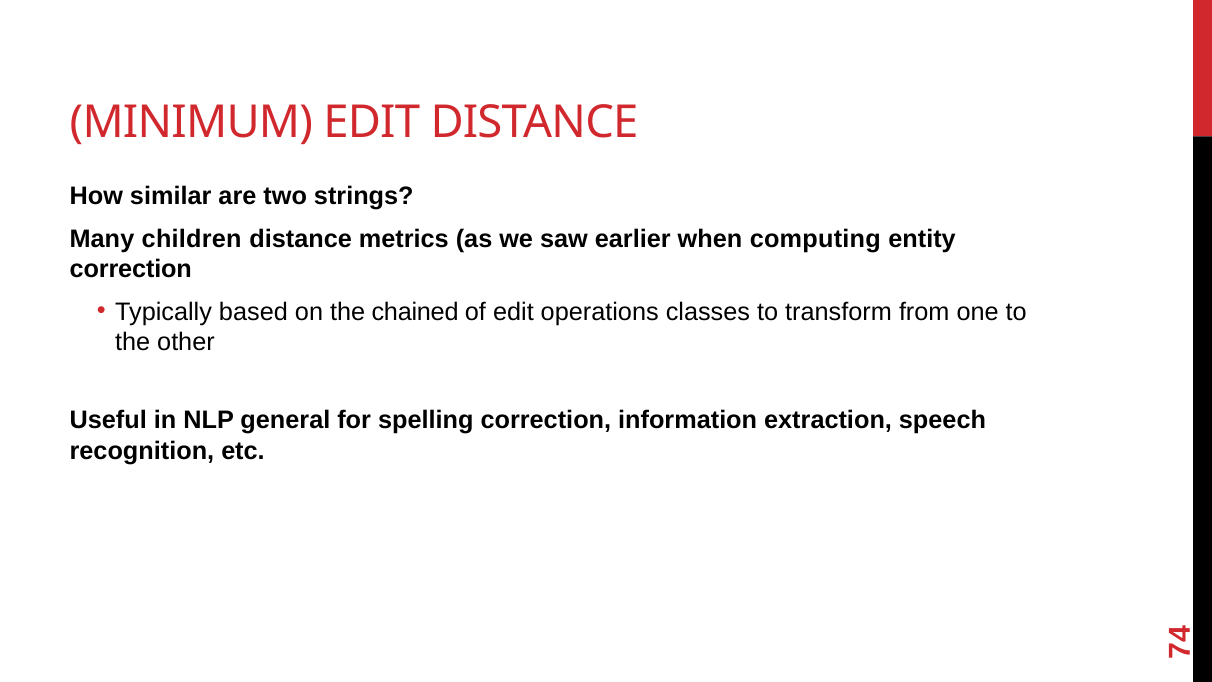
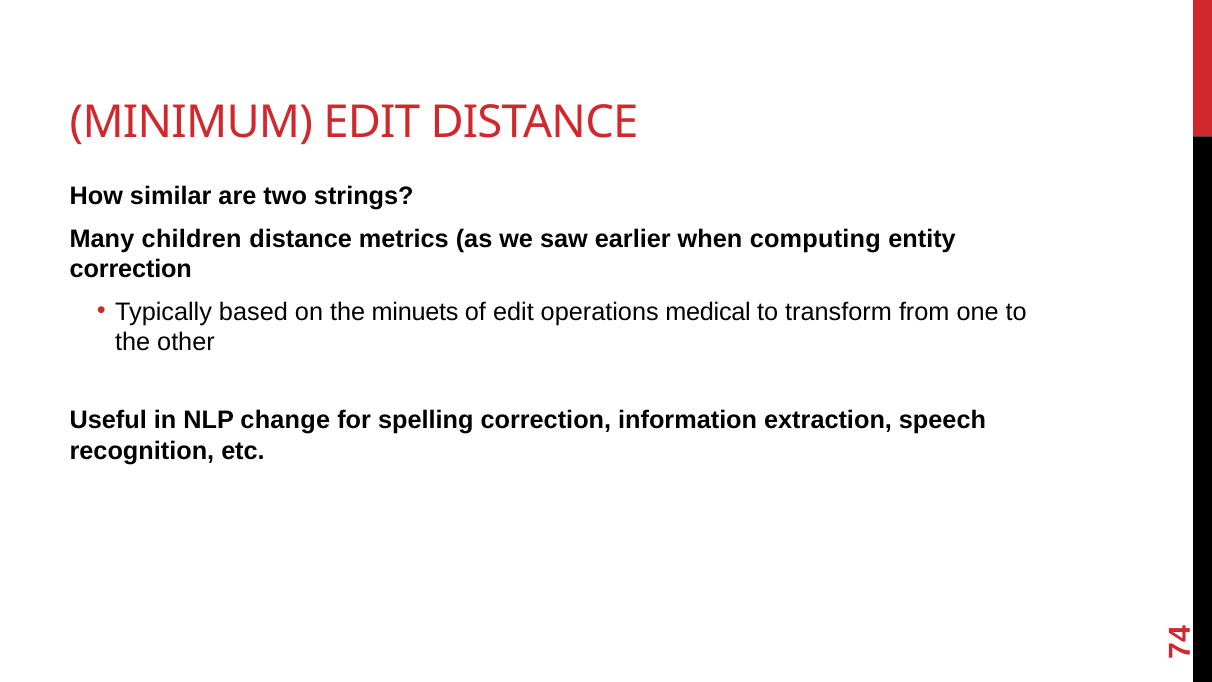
chained: chained -> minuets (415, 312)
classes: classes -> medical (708, 312)
general: general -> change (285, 420)
